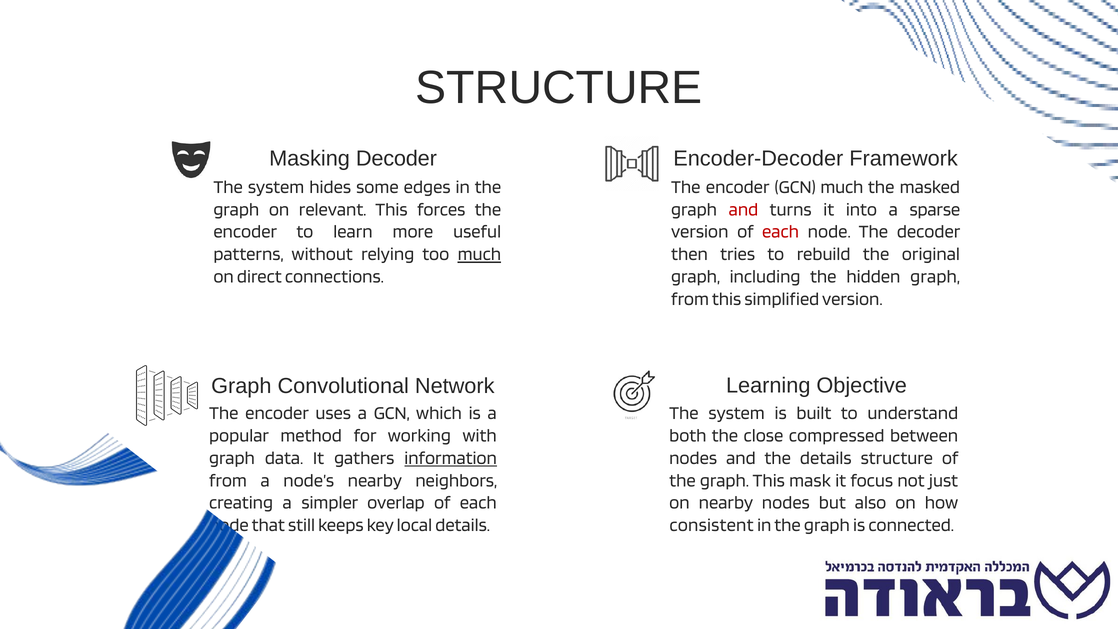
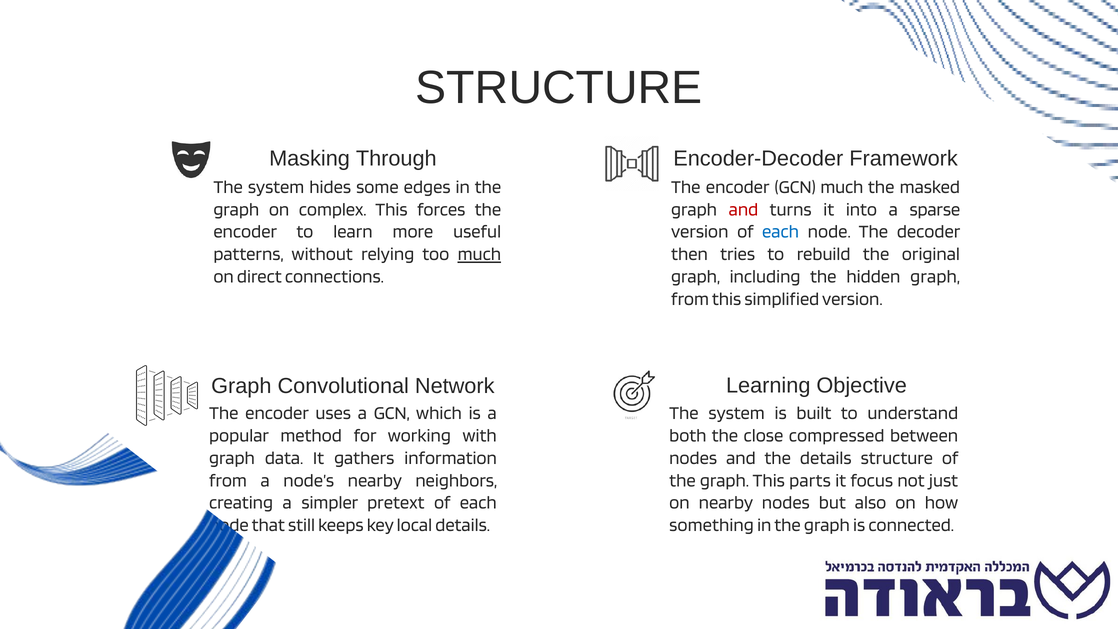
Masking Decoder: Decoder -> Through (396, 158)
relevant: relevant -> complex (333, 209)
each colour: red -> blue (781, 232)
information underline: present -> none (451, 458)
mask: mask -> parts (810, 480)
overlap: overlap -> pretext (396, 503)
consistent: consistent -> something (712, 525)
